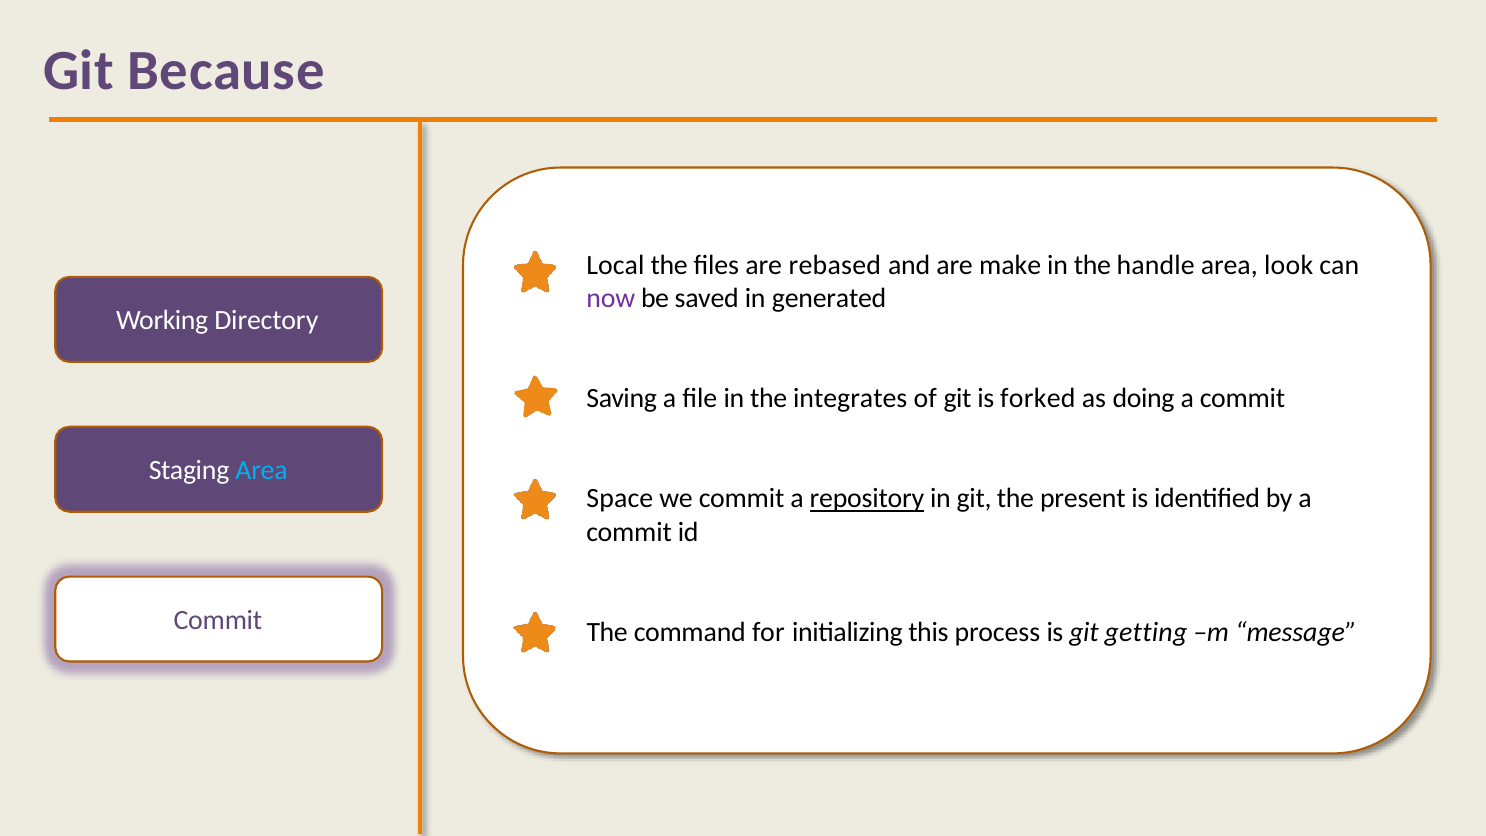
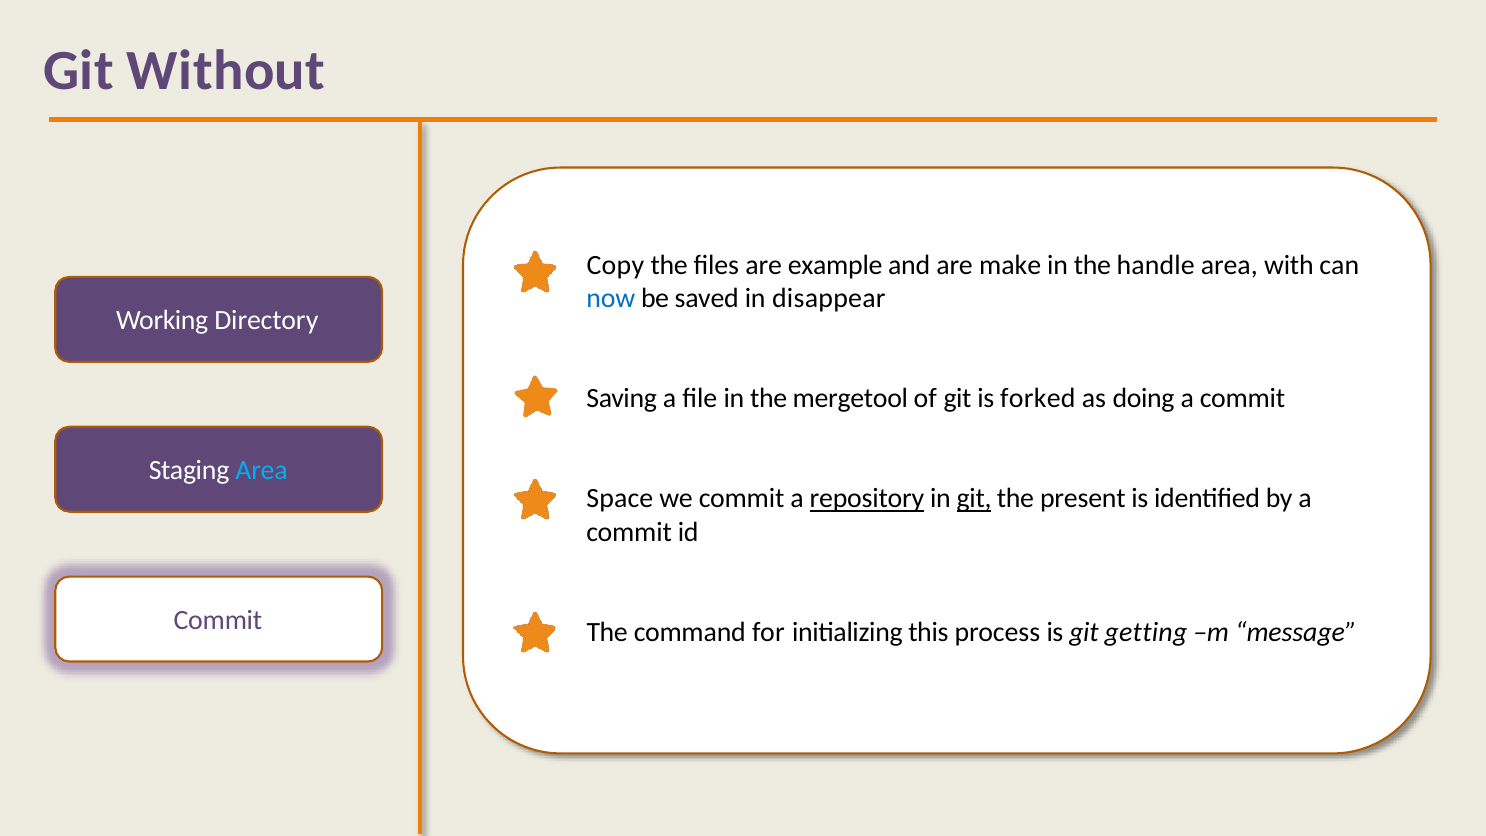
Because: Because -> Without (226, 70)
Local: Local -> Copy (615, 265)
rebased: rebased -> example (835, 265)
look: look -> with (1289, 265)
now colour: purple -> blue (611, 298)
generated: generated -> disappear (829, 298)
integrates: integrates -> mergetool (850, 398)
git underline: none -> present (974, 499)
